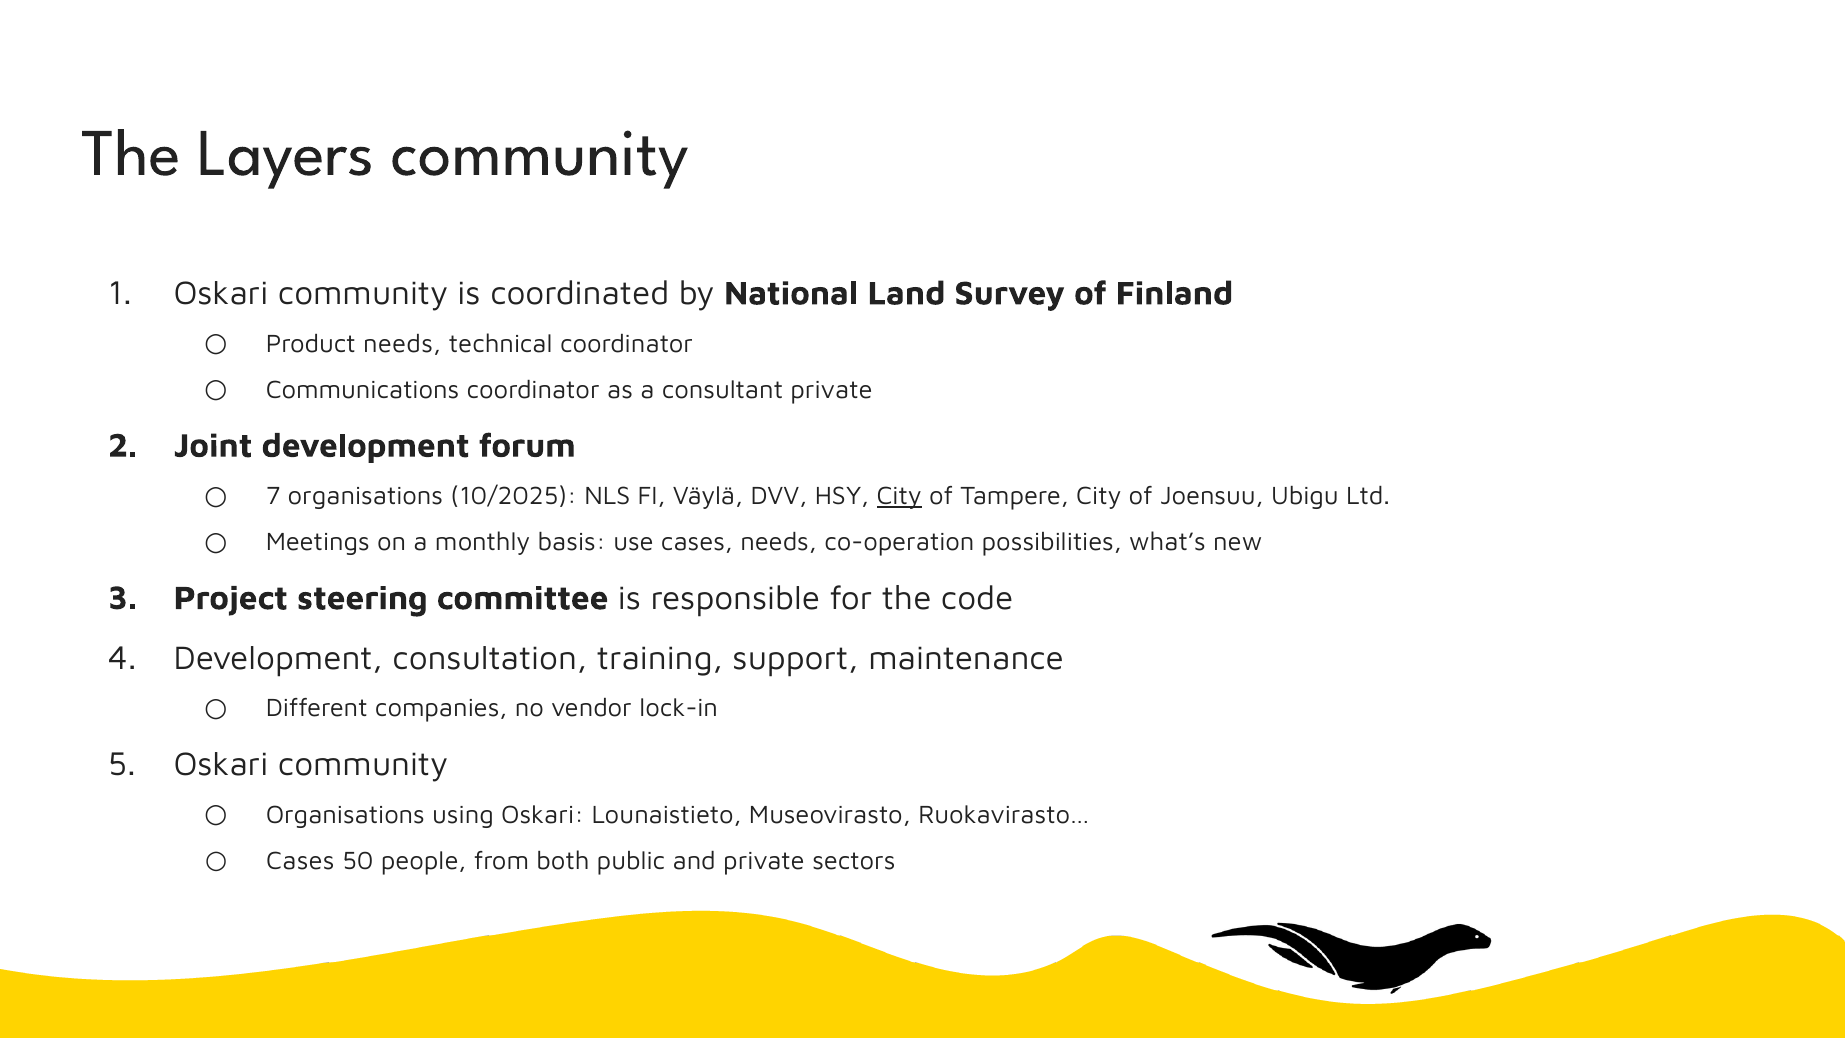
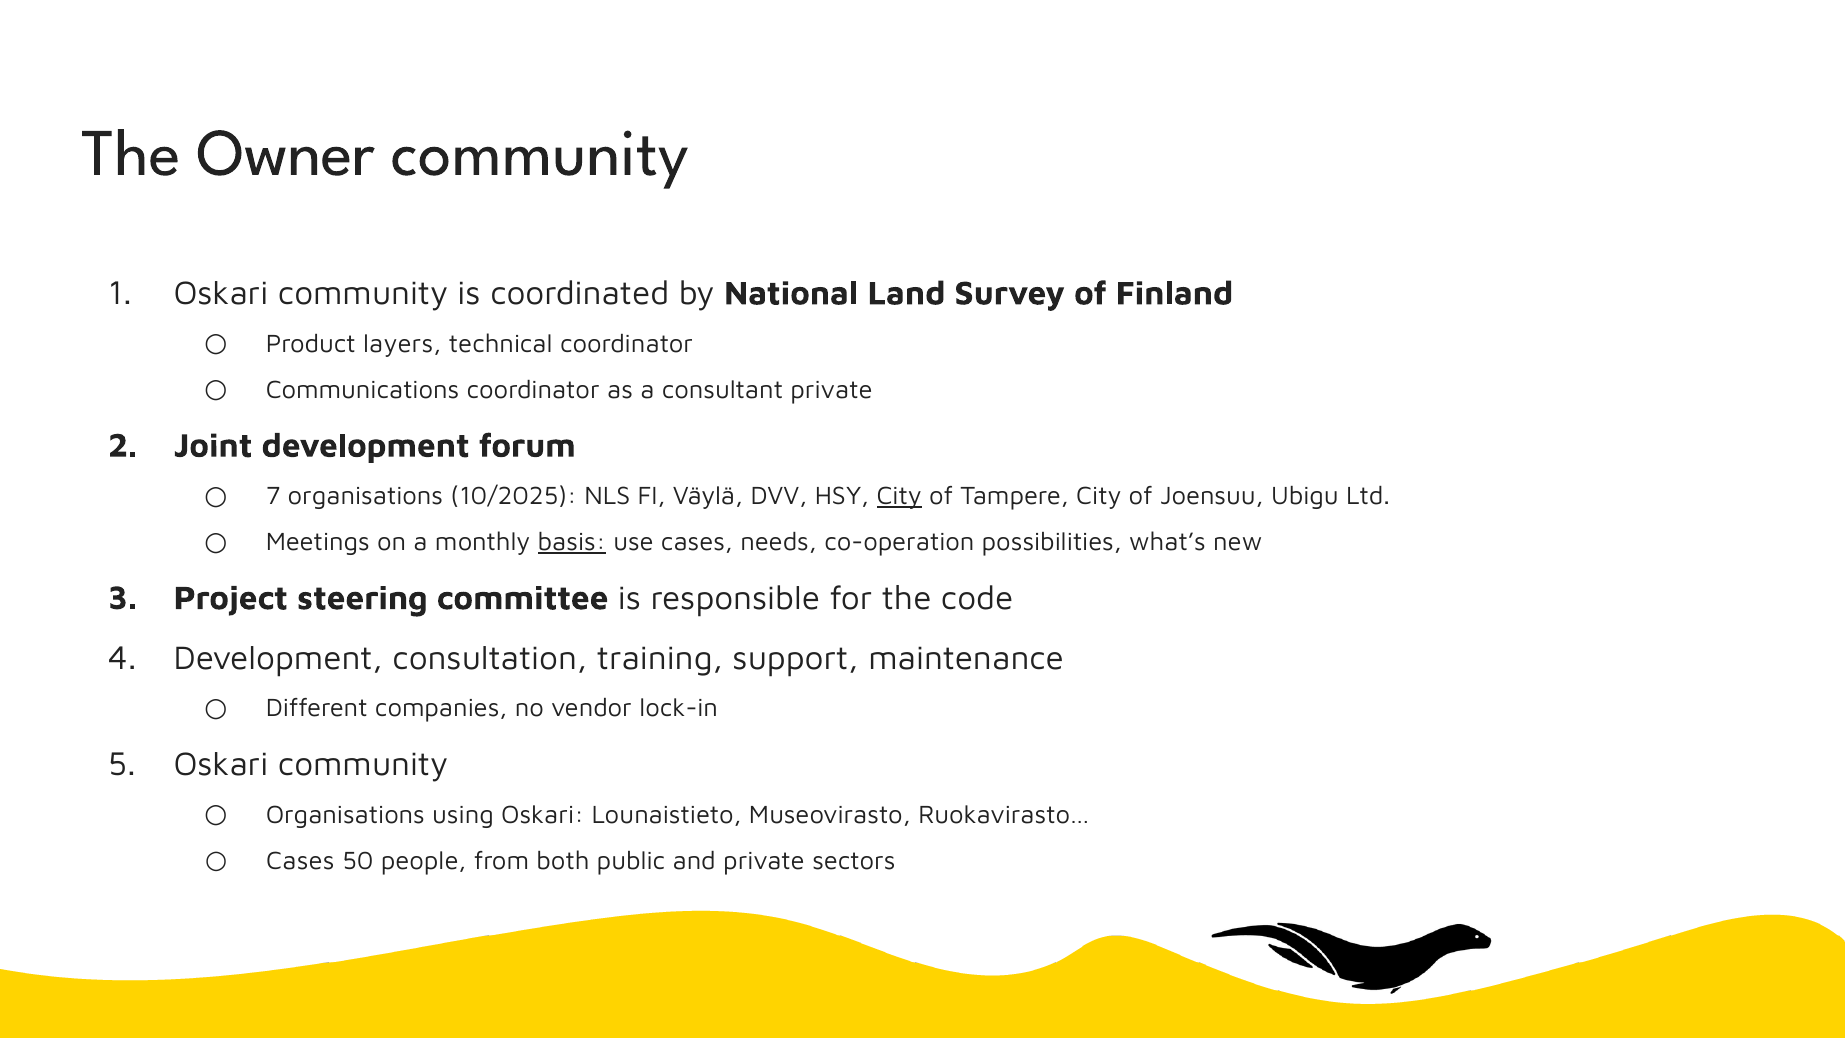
Layers: Layers -> Owner (286, 153)
Product needs: needs -> layers (402, 344)
basis underline: none -> present (572, 542)
